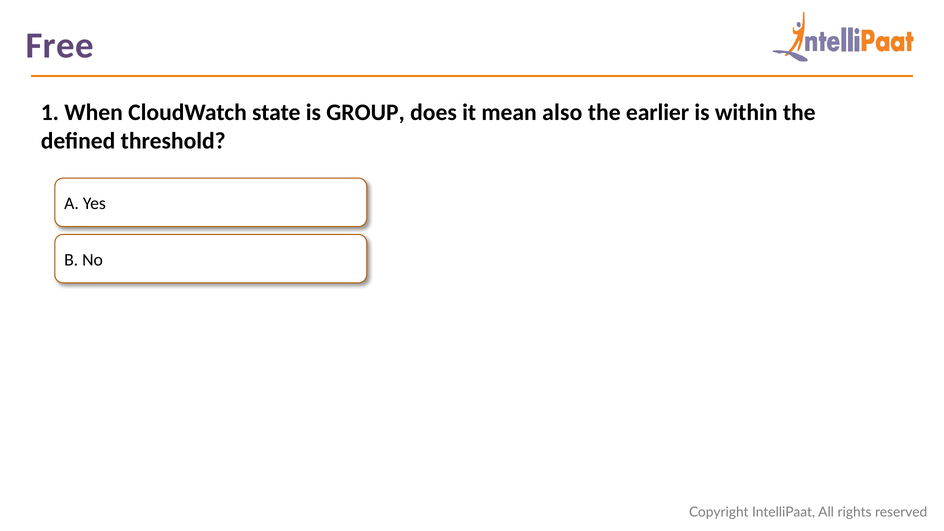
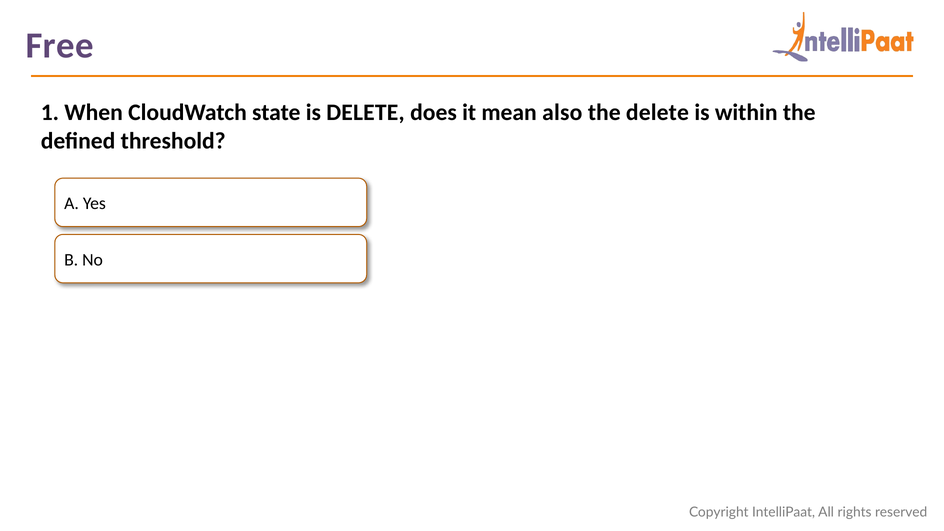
is GROUP: GROUP -> DELETE (365, 113)
the earlier: earlier -> delete (657, 113)
